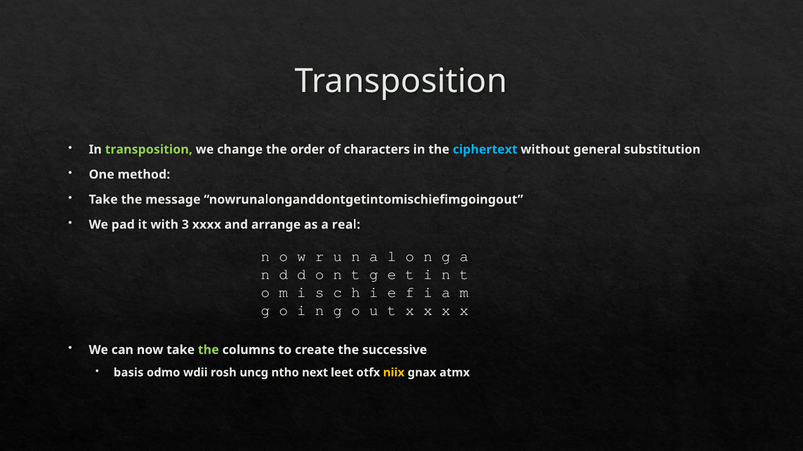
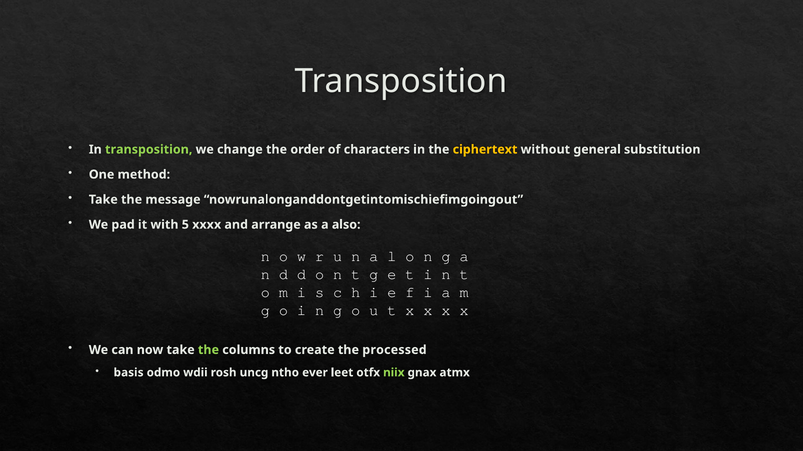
ciphertext colour: light blue -> yellow (485, 150)
3: 3 -> 5 (185, 225)
real: real -> also (346, 225)
successive: successive -> processed (394, 350)
next: next -> ever (315, 373)
niix colour: yellow -> light green (394, 373)
